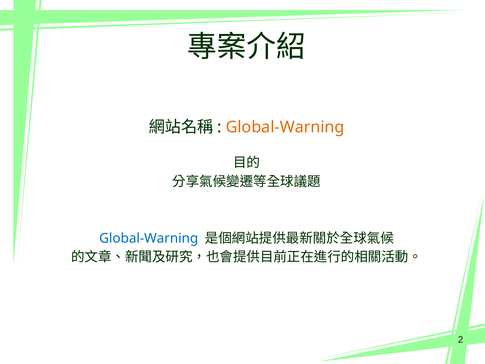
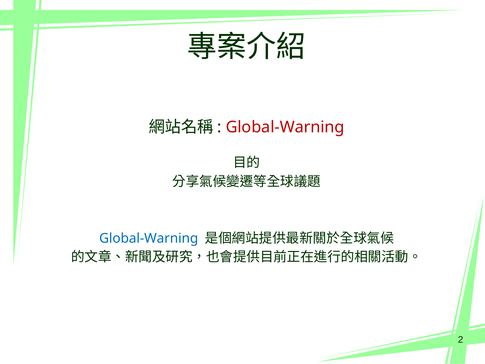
Global-Warning colour: orange -> red (285, 127)
